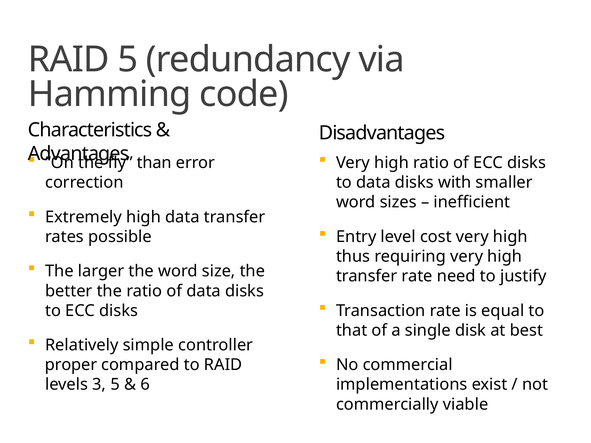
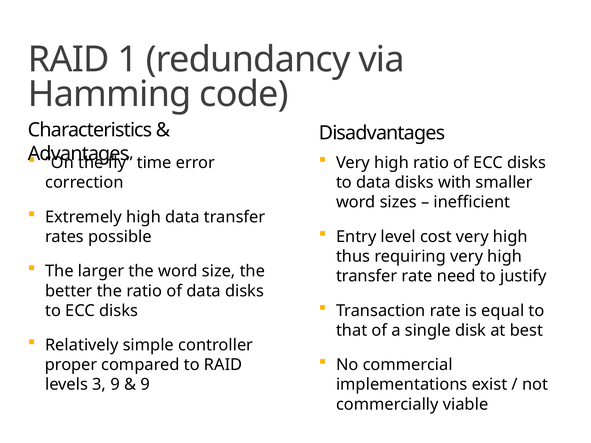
RAID 5: 5 -> 1 (128, 59)
than: than -> time (154, 163)
3 5: 5 -> 9 (115, 385)
6: 6 -> 9 (145, 385)
